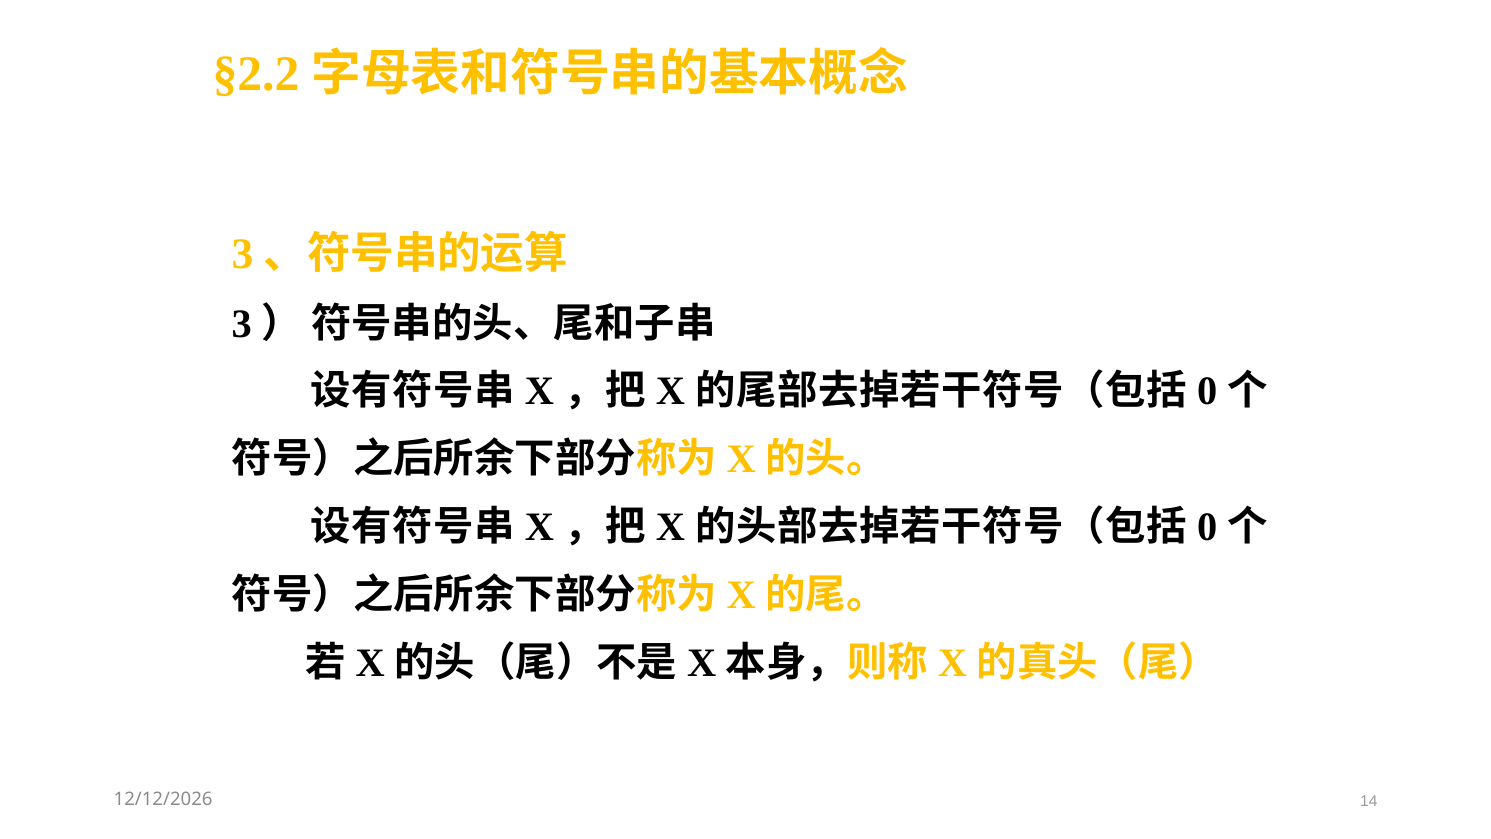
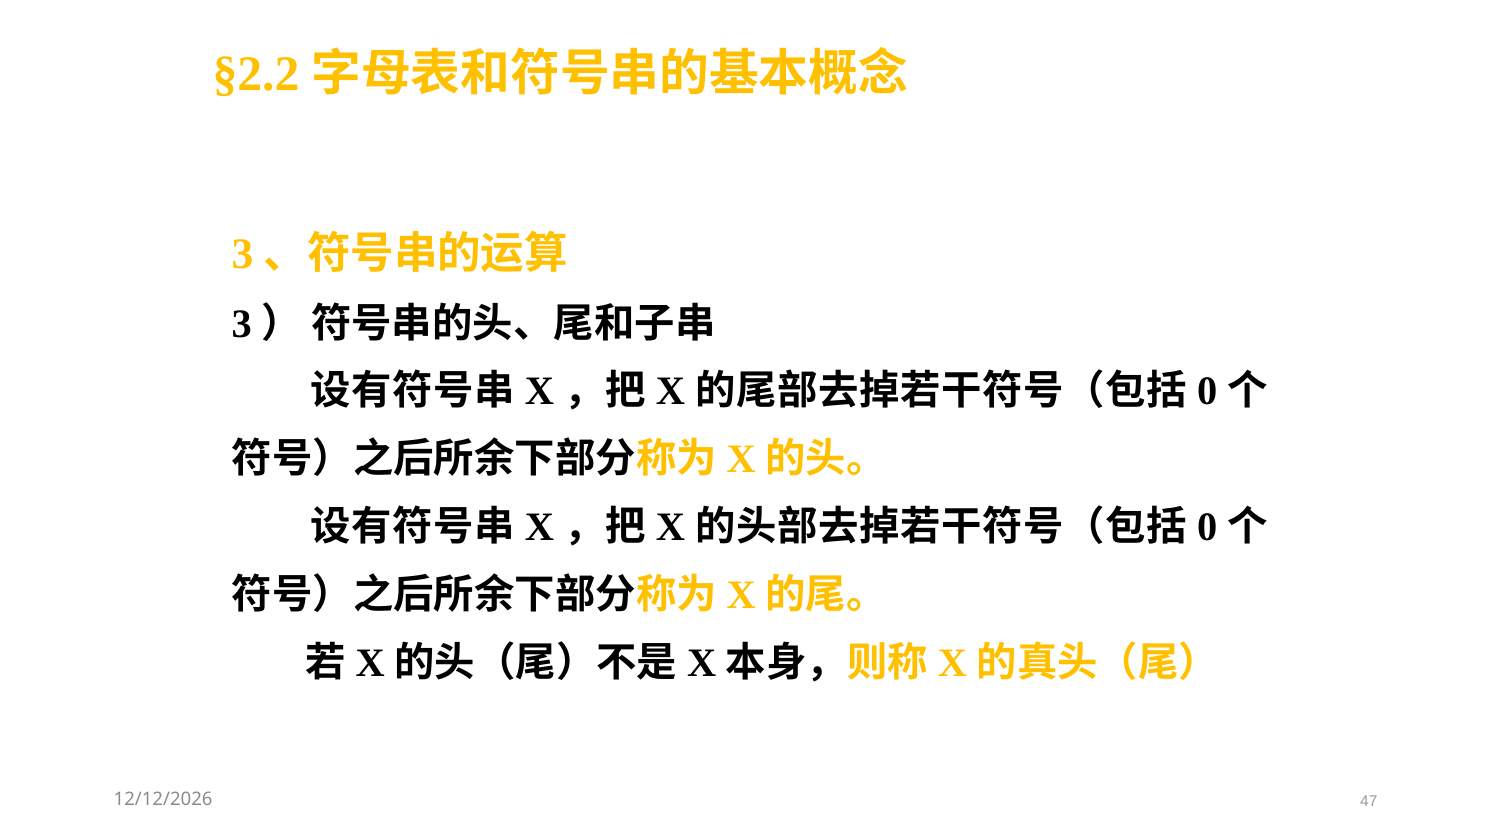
14: 14 -> 47 (1369, 801)
